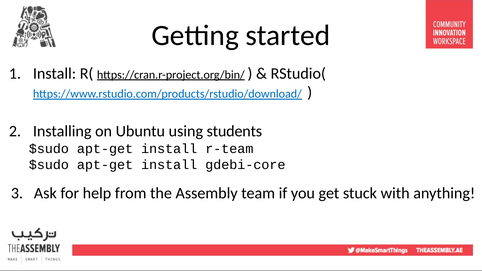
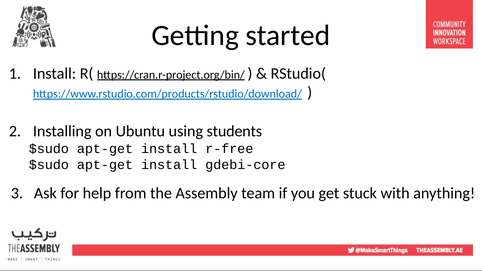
r-team: r-team -> r-free (229, 149)
